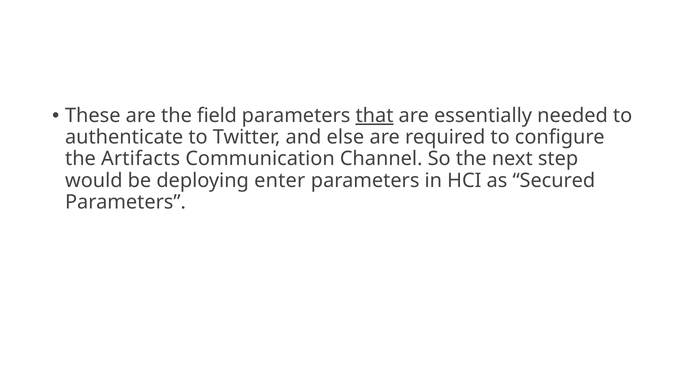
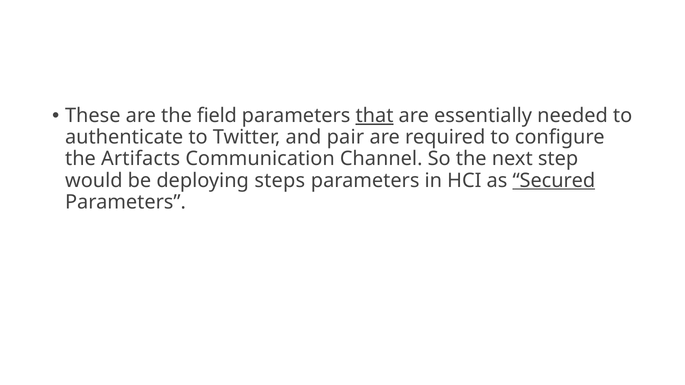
else: else -> pair (345, 137)
enter: enter -> steps (280, 181)
Secured underline: none -> present (554, 181)
